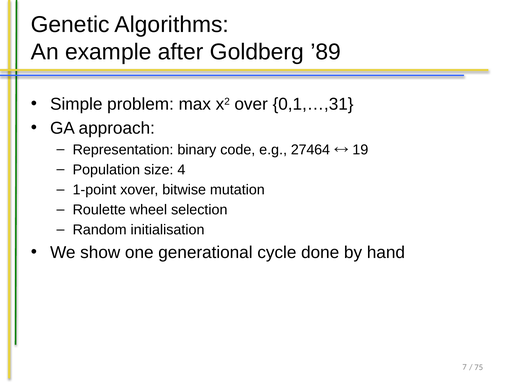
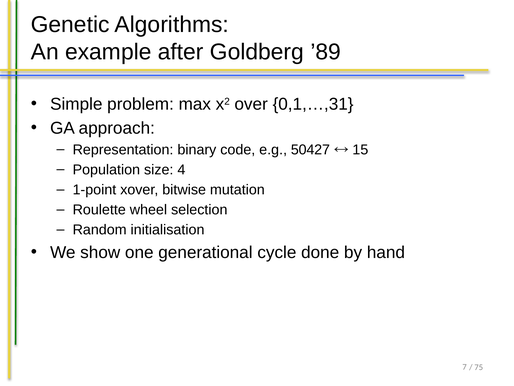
27464: 27464 -> 50427 (310, 150)
19: 19 -> 15 (360, 150)
